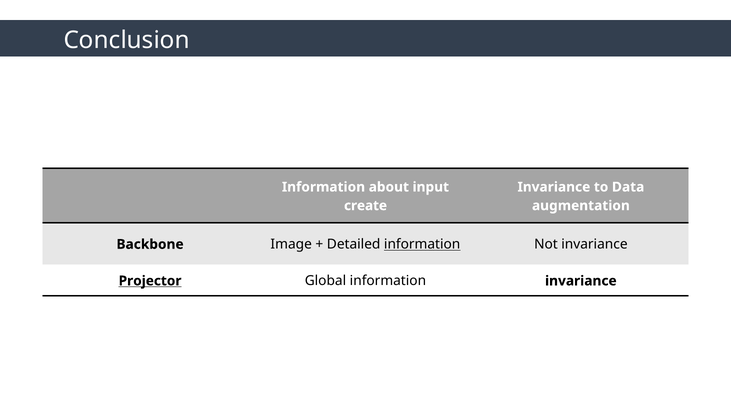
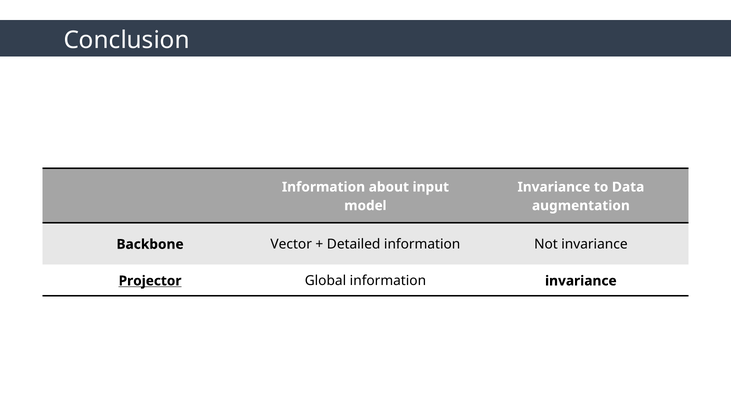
create: create -> model (365, 206)
Image: Image -> Vector (291, 244)
information underline: present -> none (422, 244)
